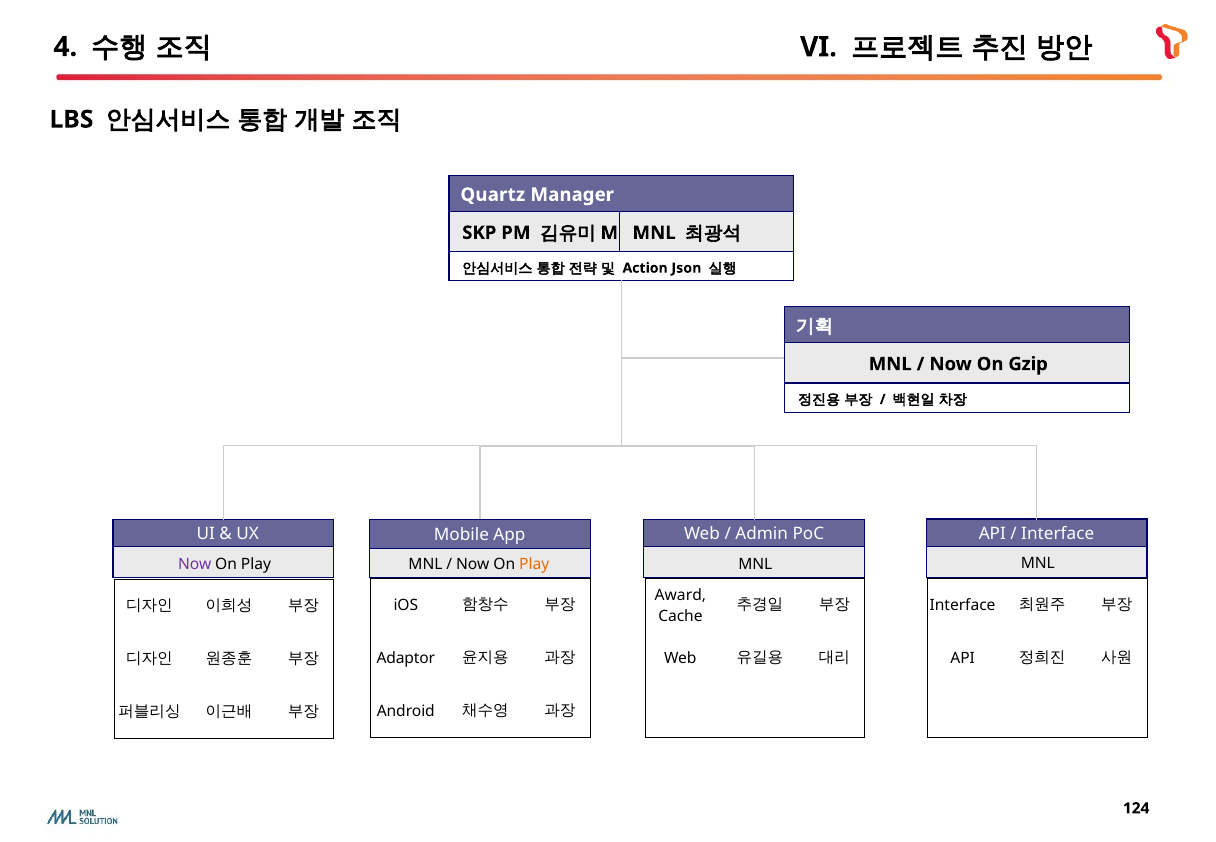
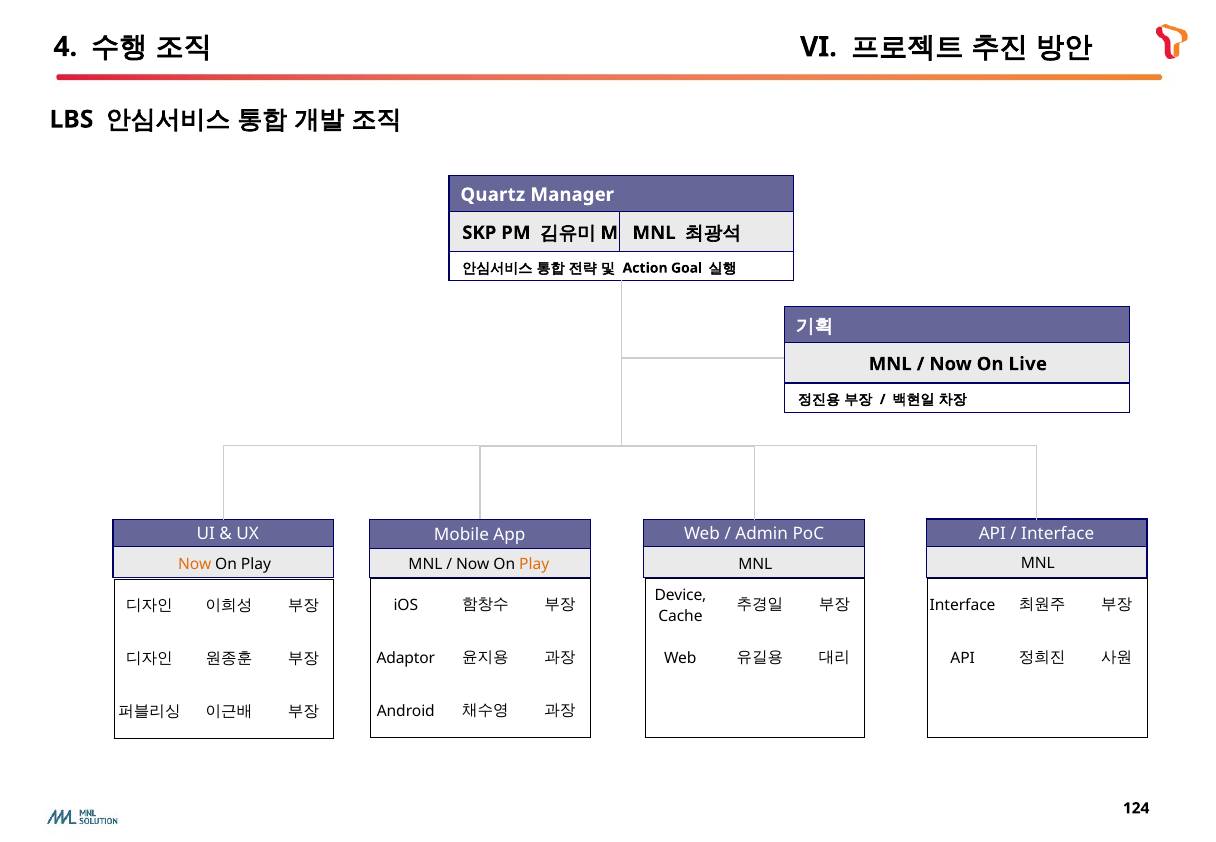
Json: Json -> Goal (687, 268)
Gzip: Gzip -> Live (1028, 364)
Now colour: purple -> orange (195, 564)
Award: Award -> Device (680, 595)
